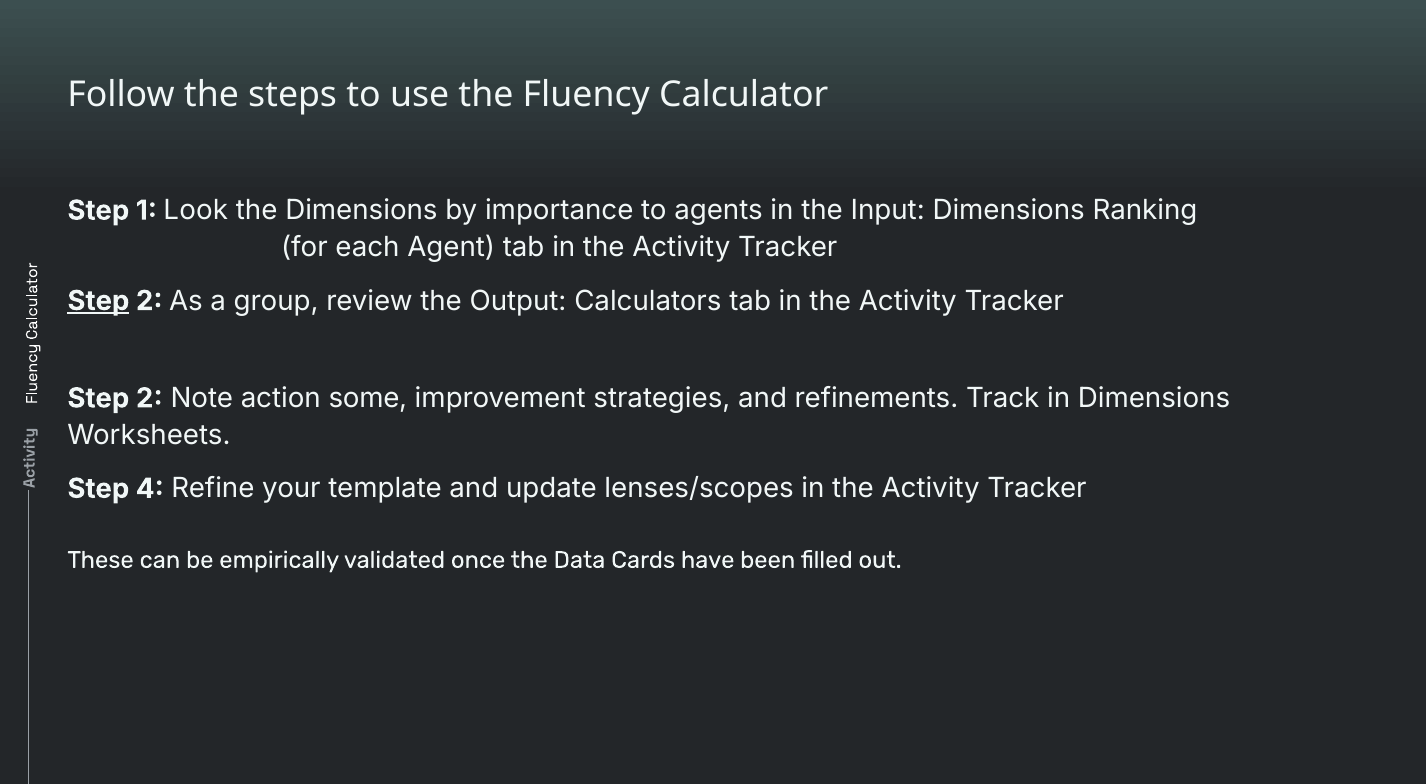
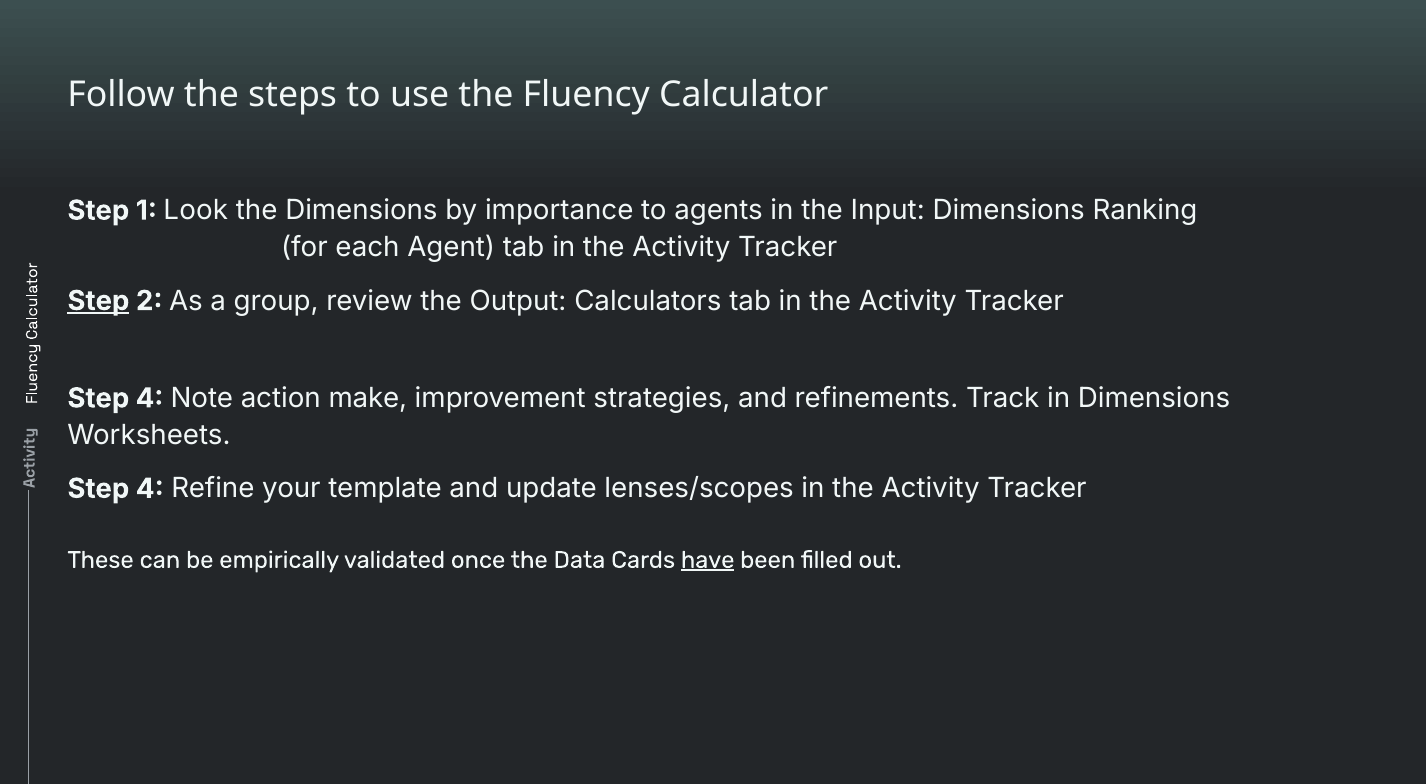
2: 2 -> 4 (150, 398)
some: some -> make (368, 398)
have underline: none -> present (708, 560)
